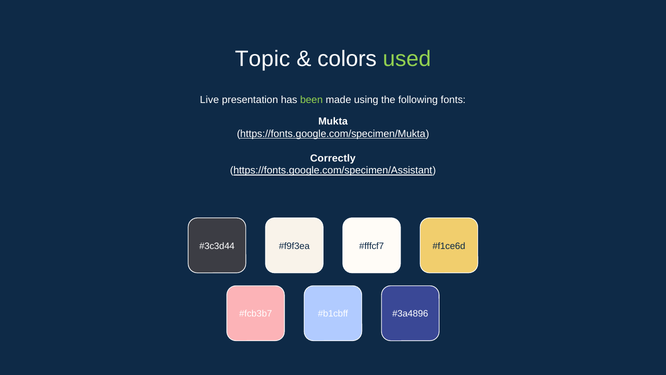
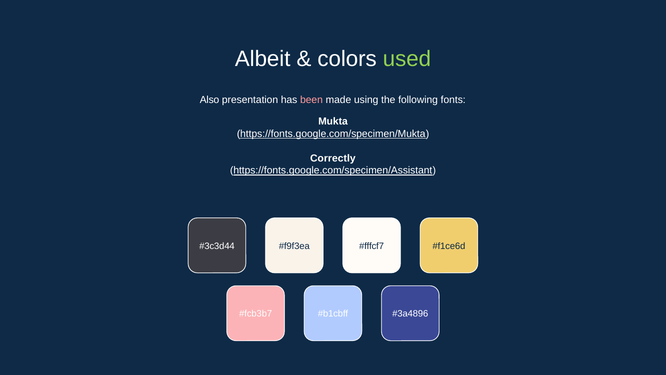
Topic: Topic -> Albeit (263, 59)
Live: Live -> Also (210, 100)
been colour: light green -> pink (311, 100)
